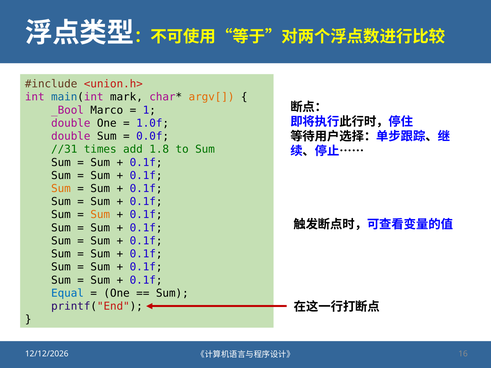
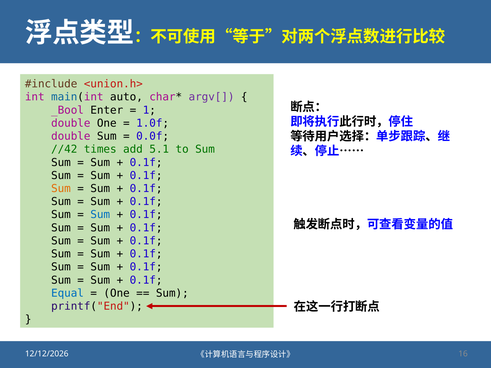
mark: mark -> auto (126, 97)
argv[ colour: orange -> purple (212, 97)
Marco: Marco -> Enter (107, 110)
//31: //31 -> //42 (64, 149)
1.8: 1.8 -> 5.1 (159, 149)
Sum colour: orange -> blue (100, 215)
